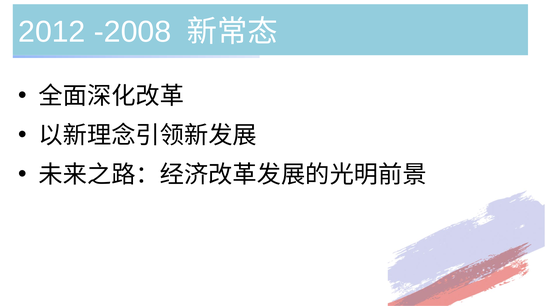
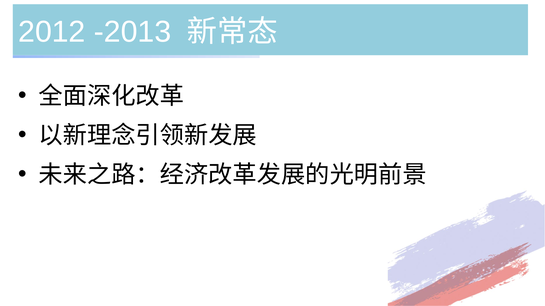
-2008: -2008 -> -2013 (133, 32)
